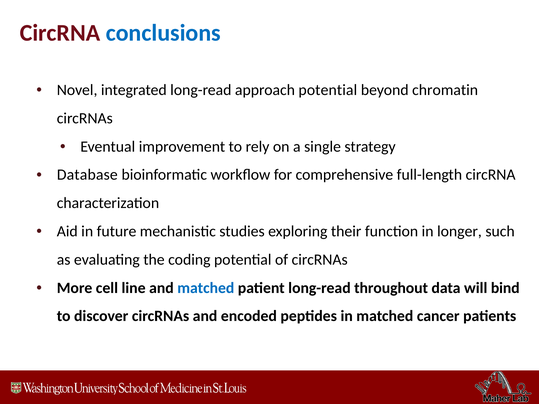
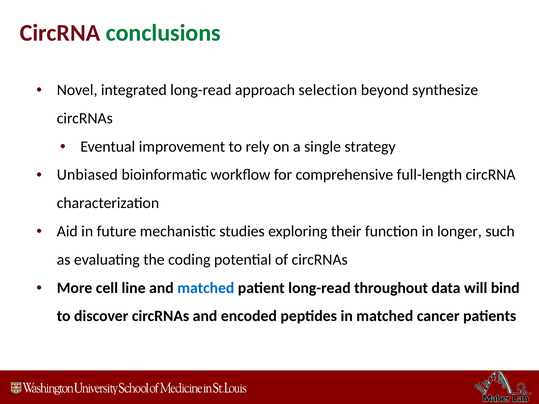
conclusions colour: blue -> green (163, 33)
approach potential: potential -> selection (328, 90)
chromatin: chromatin -> synthesize (445, 90)
Database: Database -> Unbiased (87, 175)
